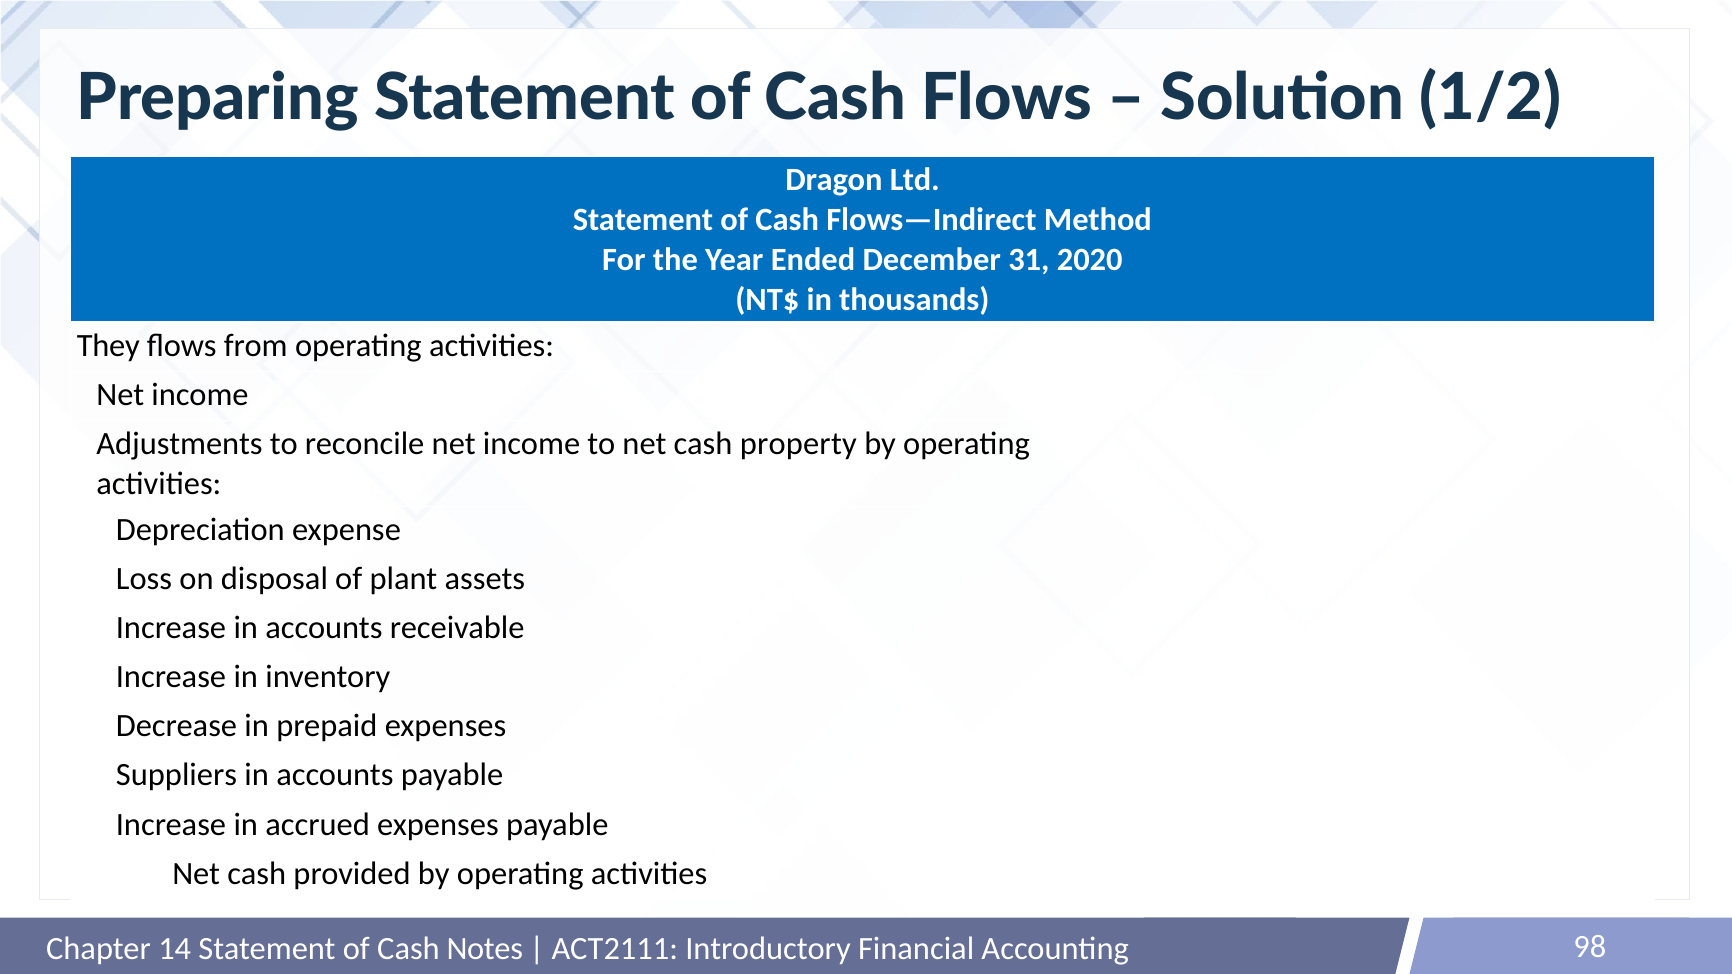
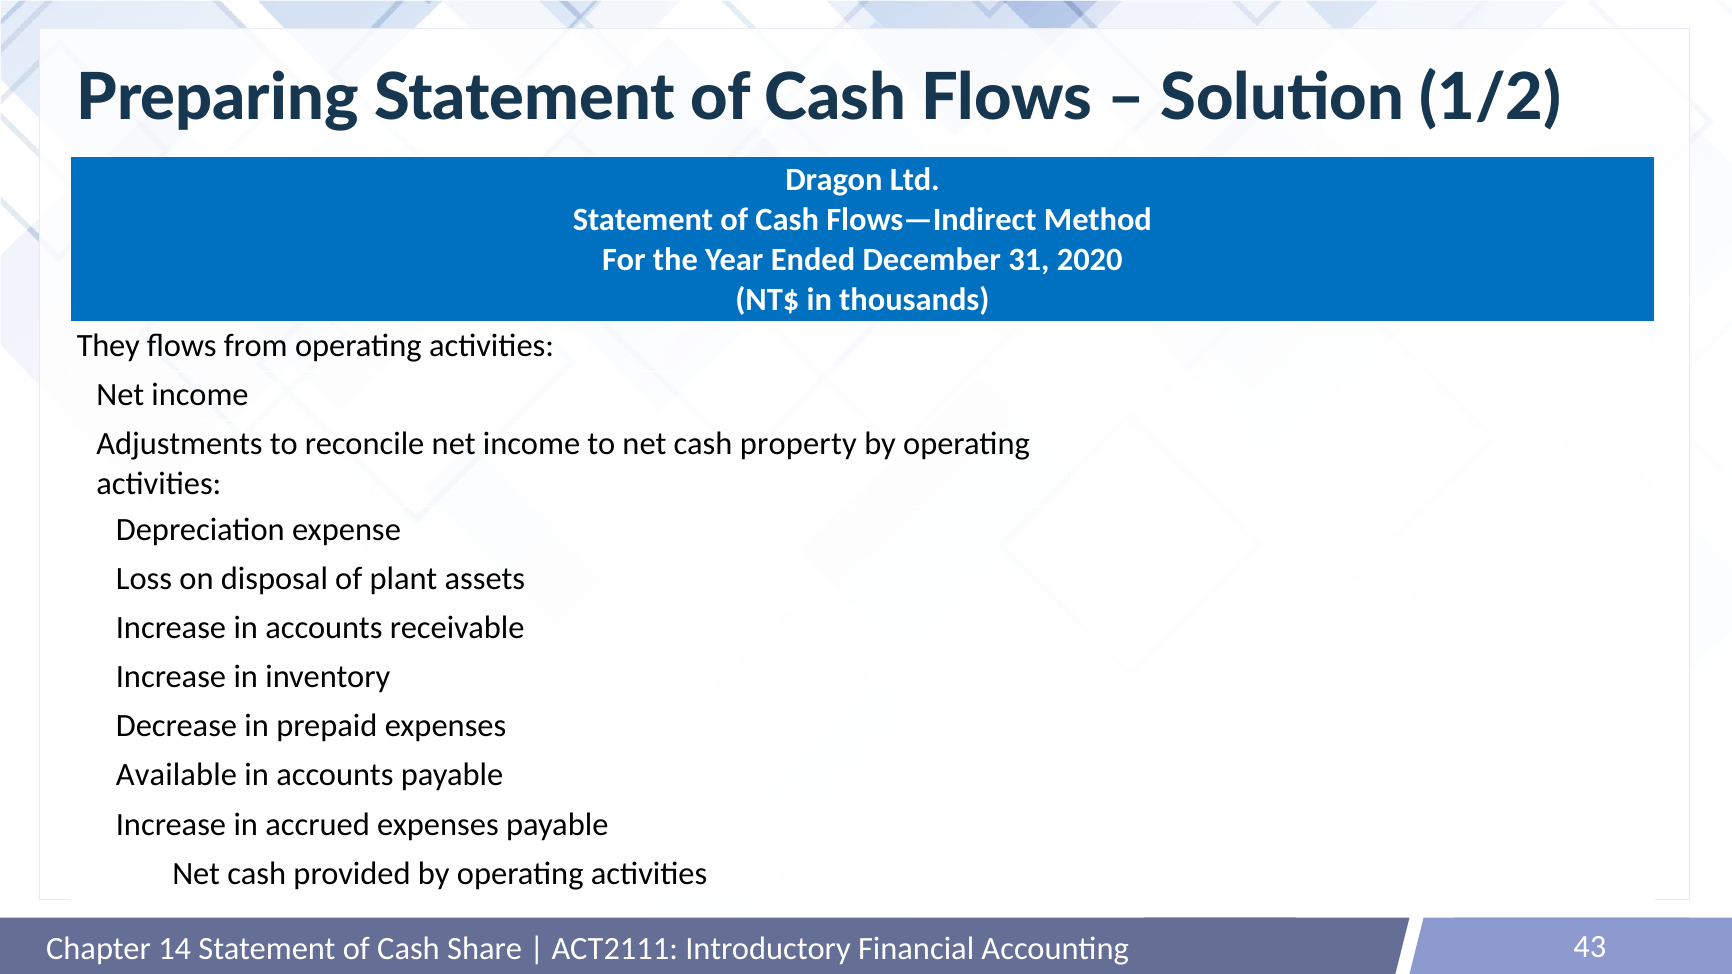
Suppliers: Suppliers -> Available (176, 776)
Notes: Notes -> Share (485, 949)
98: 98 -> 43 (1590, 947)
